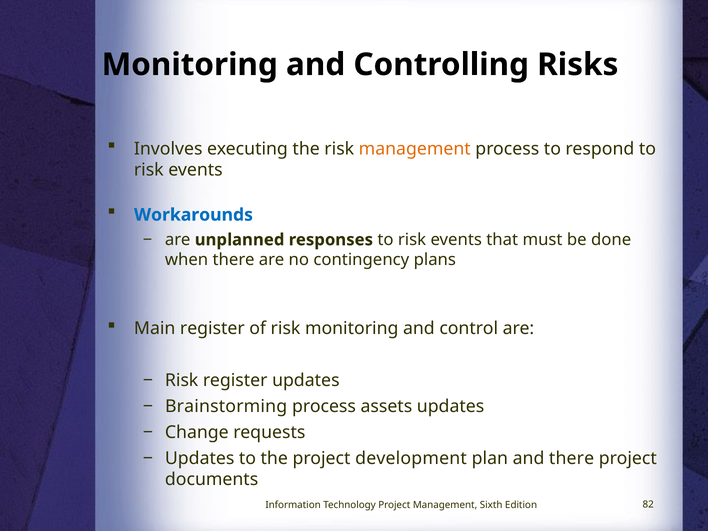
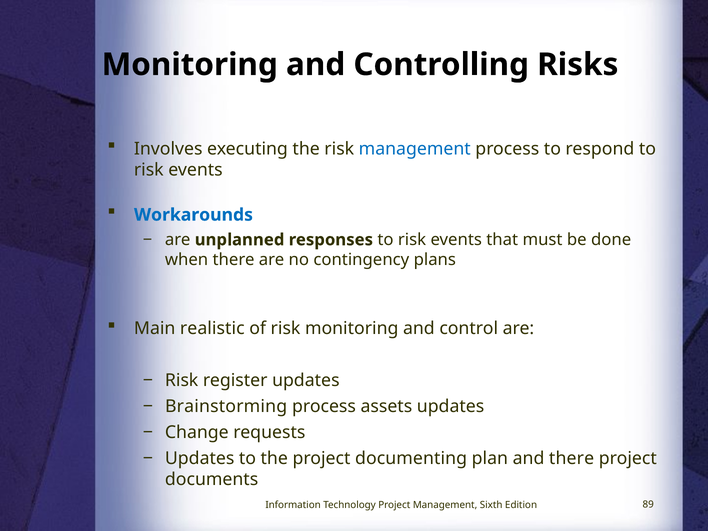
management colour: orange -> blue (415, 149)
Main register: register -> realistic (212, 329)
development: development -> documenting (411, 458)
82: 82 -> 89 (648, 504)
